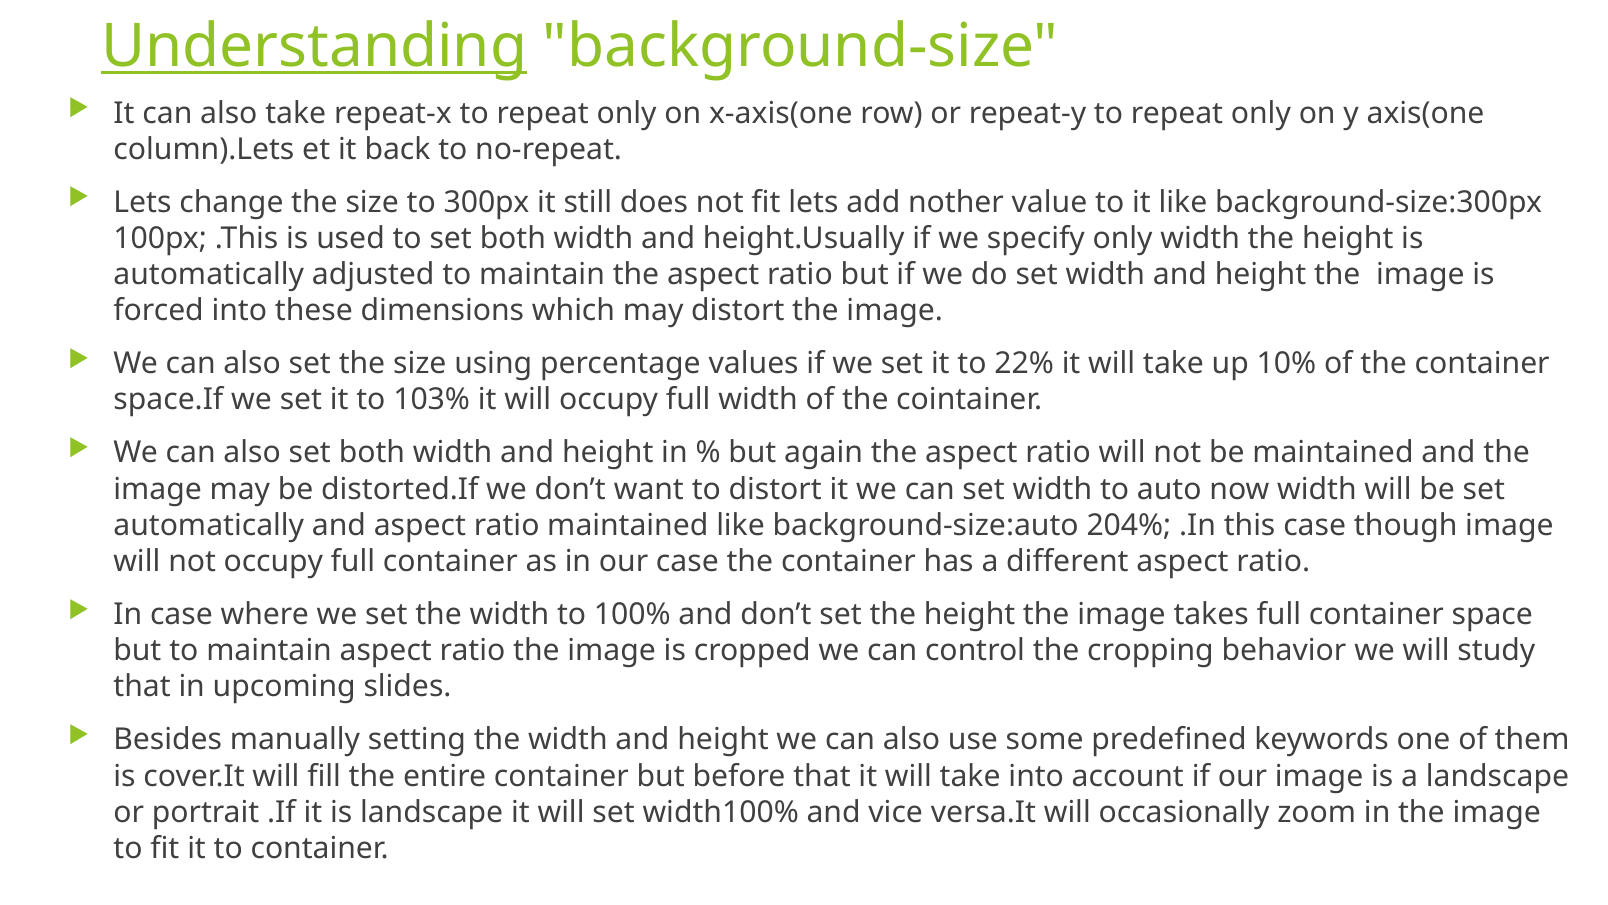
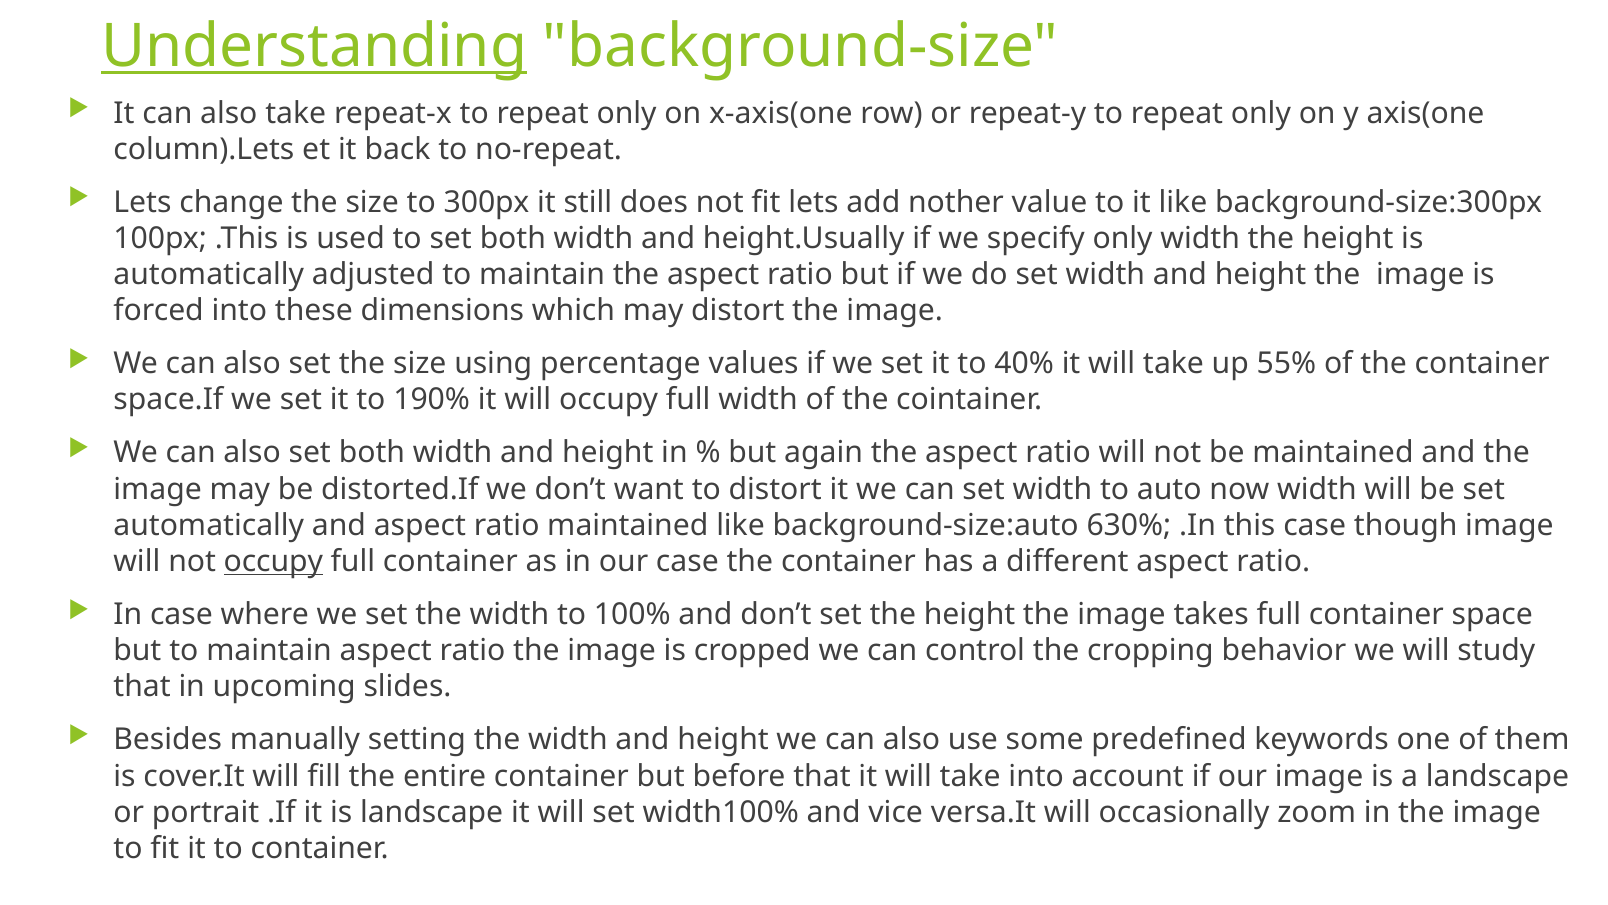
22%: 22% -> 40% (1024, 364)
10%: 10% -> 55% (1286, 364)
103%: 103% -> 190% (432, 400)
204%: 204% -> 630% (1129, 525)
occupy underline: none -> present (273, 561)
